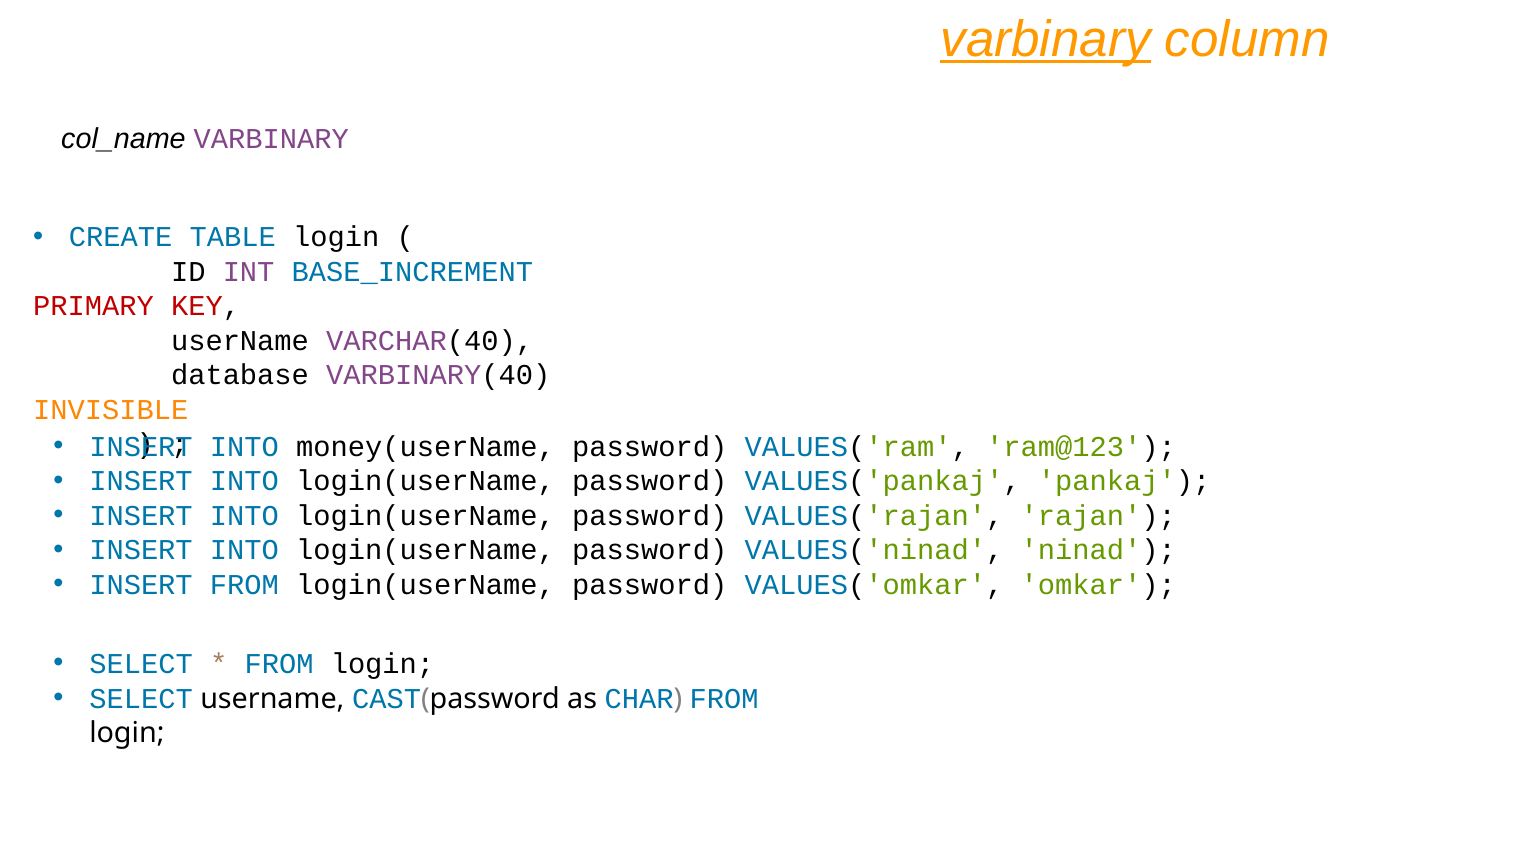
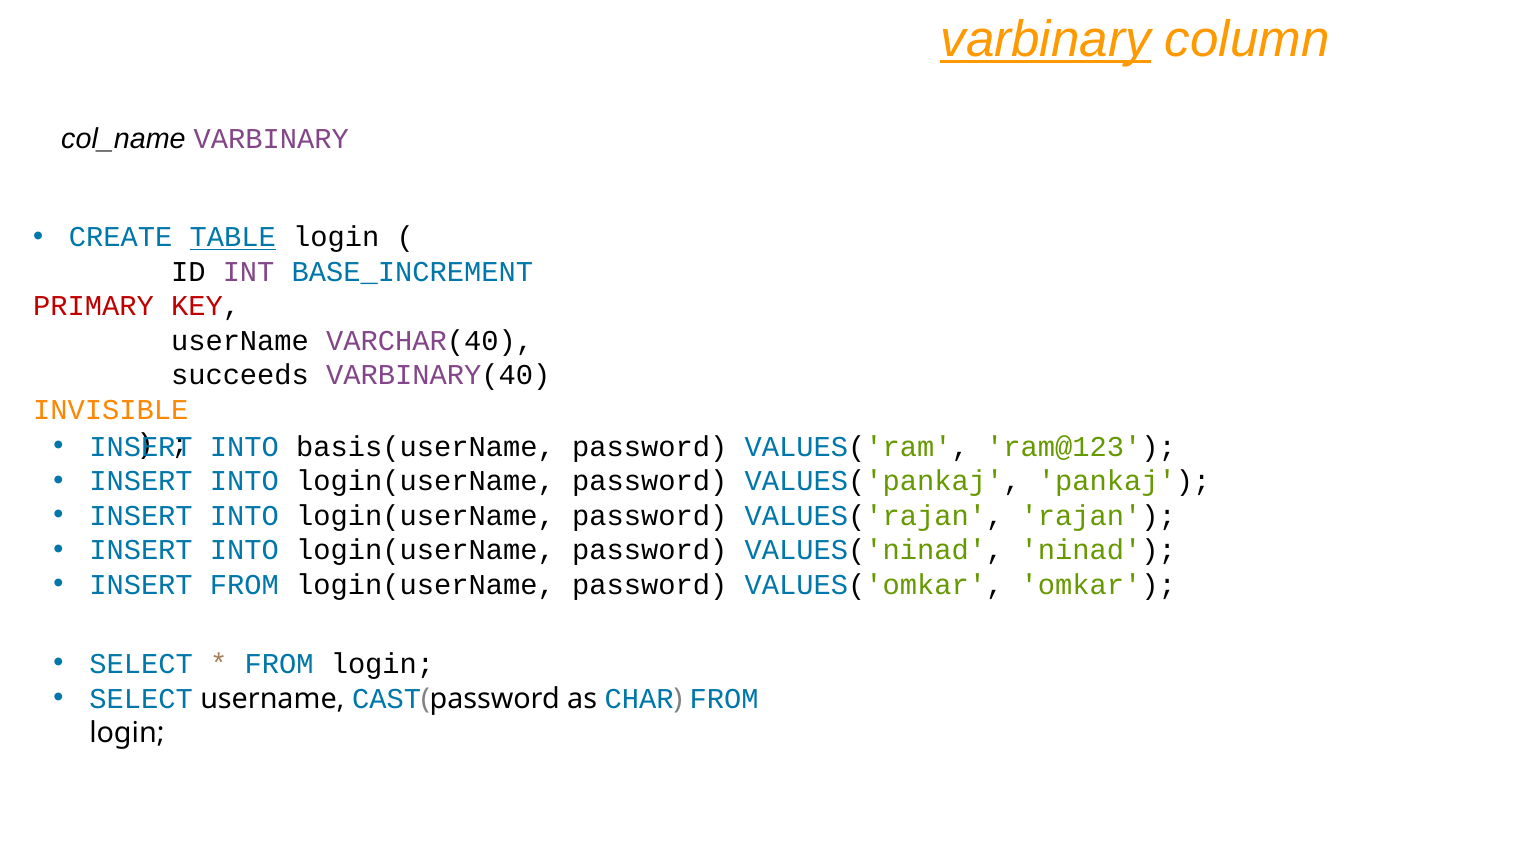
TABLE underline: none -> present (233, 237)
database: database -> succeeds (240, 375)
money(userName: money(userName -> basis(userName (426, 447)
